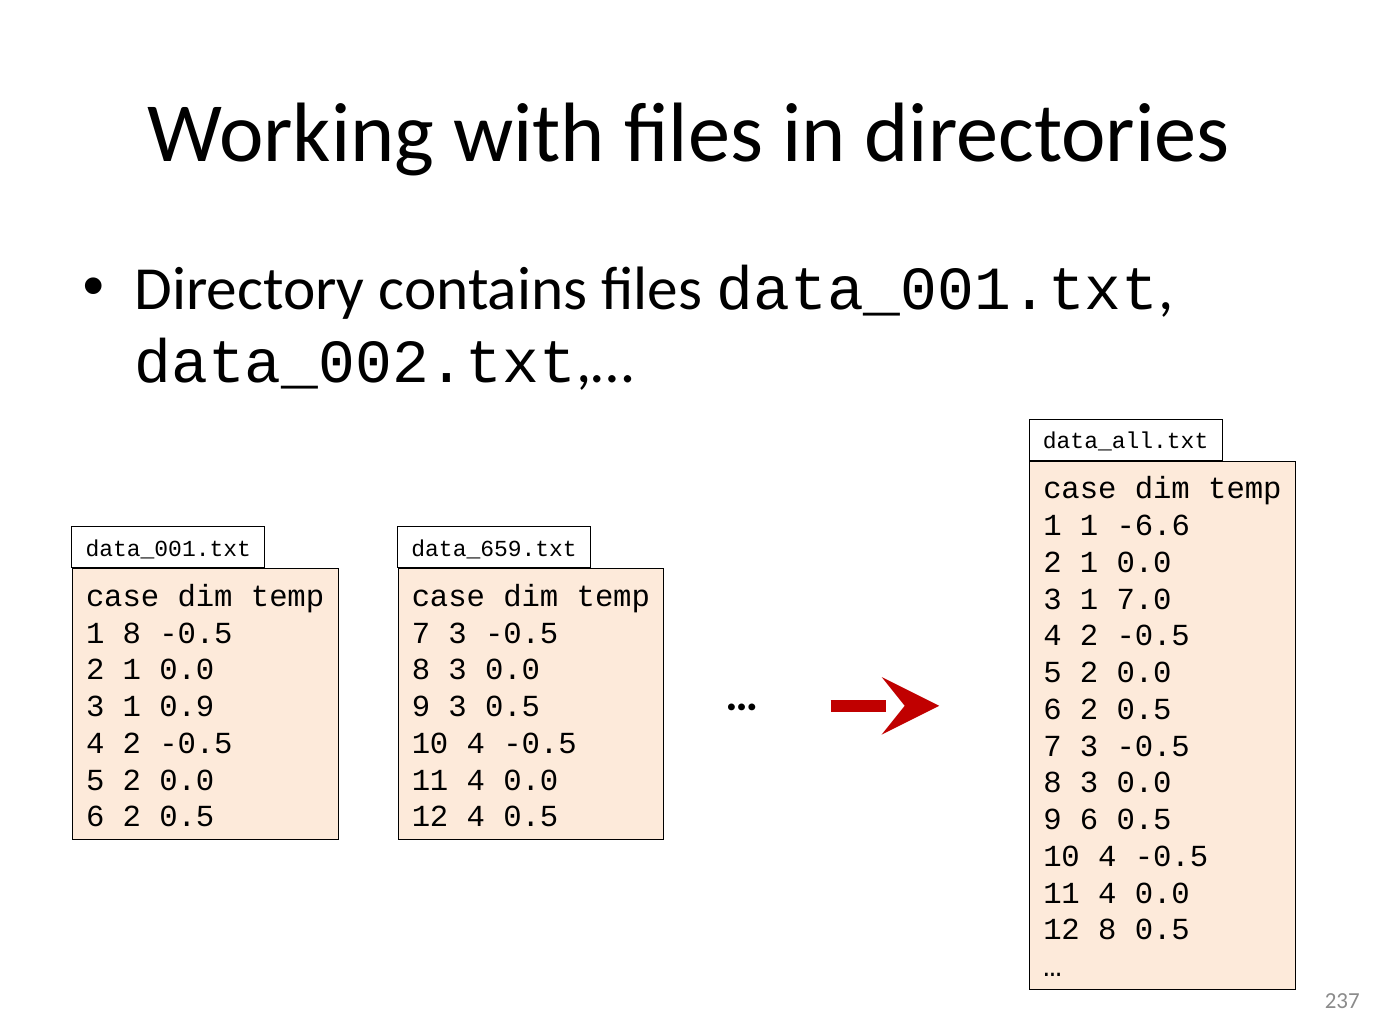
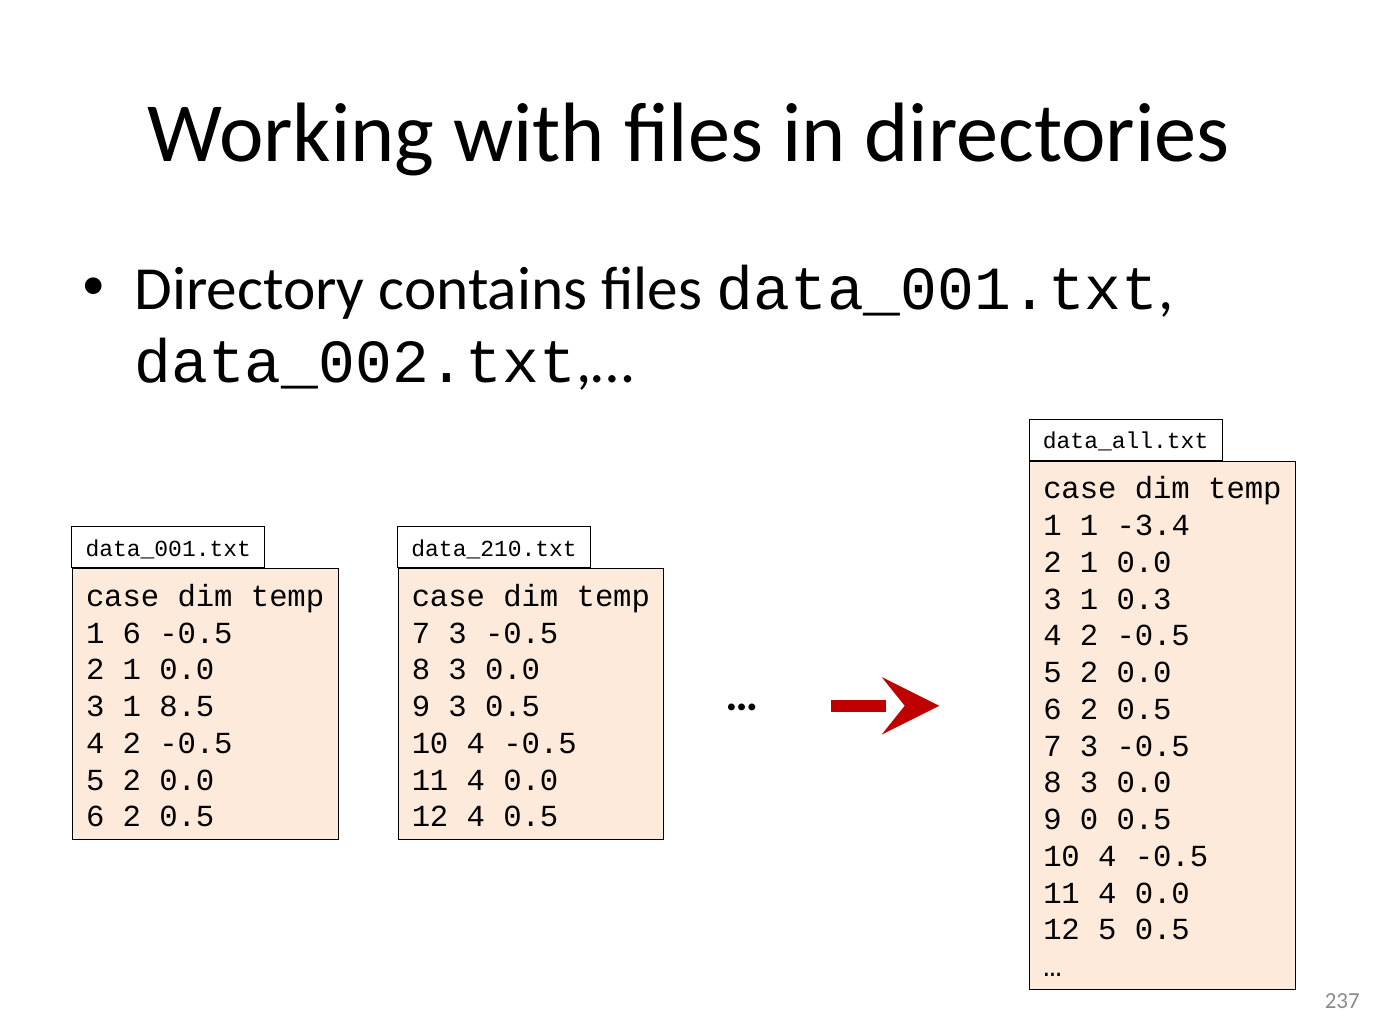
-6.6: -6.6 -> -3.4 (1153, 526)
data_659.txt: data_659.txt -> data_210.txt (494, 549)
7.0: 7.0 -> 0.3 (1144, 599)
1 8: 8 -> 6 (132, 633)
0.9: 0.9 -> 8.5 (187, 707)
9 6: 6 -> 0 (1089, 820)
12 8: 8 -> 5 (1107, 930)
